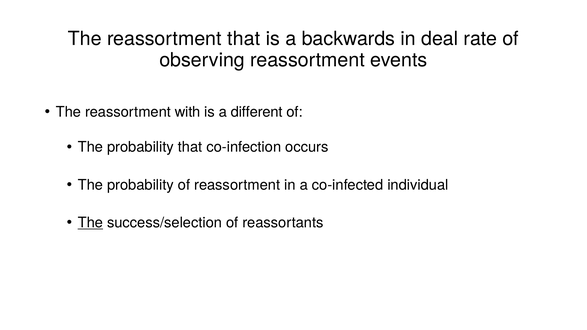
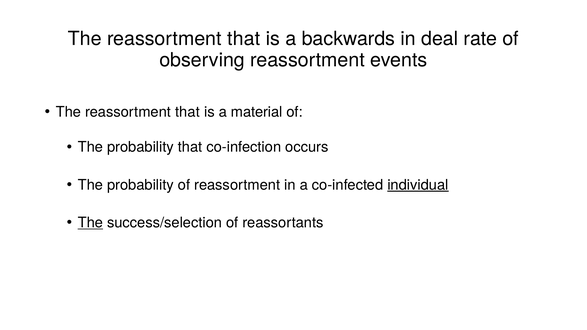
with: with -> that (187, 112)
different: different -> material (257, 112)
individual underline: none -> present (418, 185)
